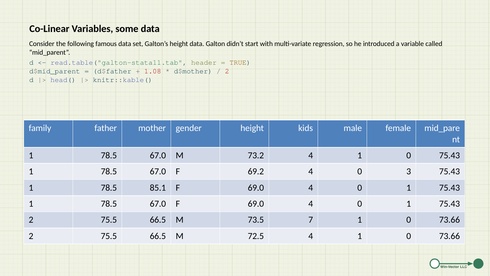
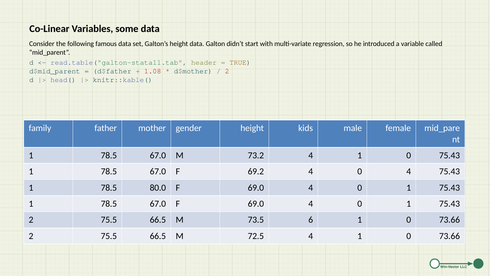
0 3: 3 -> 4 (409, 171)
85.1: 85.1 -> 80.0 (158, 187)
7: 7 -> 6 (311, 220)
